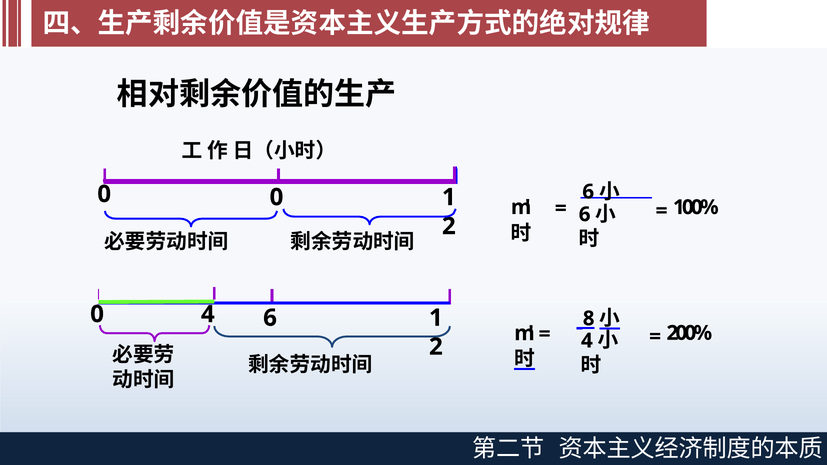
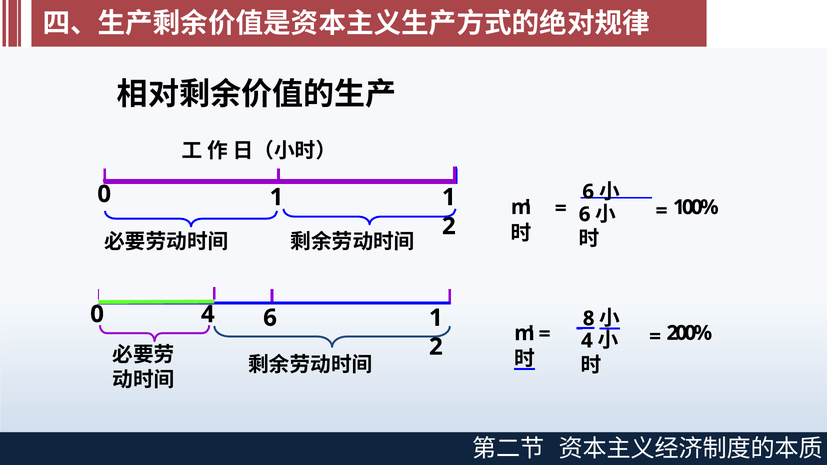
0: 0 -> 1 (276, 197)
